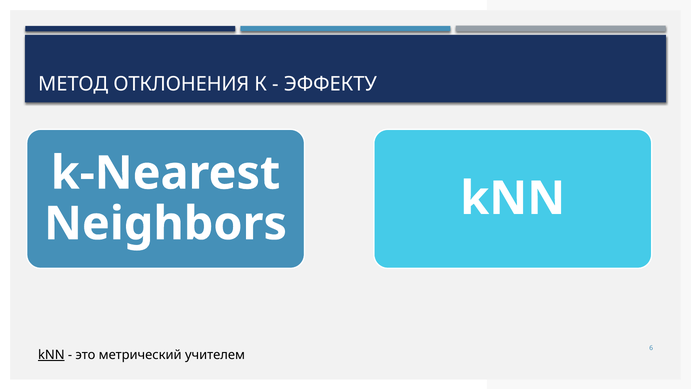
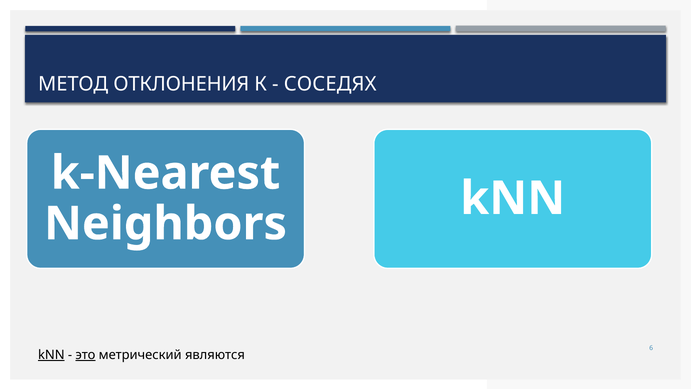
ЭФФЕКТУ: ЭФФЕКТУ -> СОСЕДЯХ (330, 84)
это underline: none -> present (85, 355)
учителем: учителем -> являются (215, 355)
